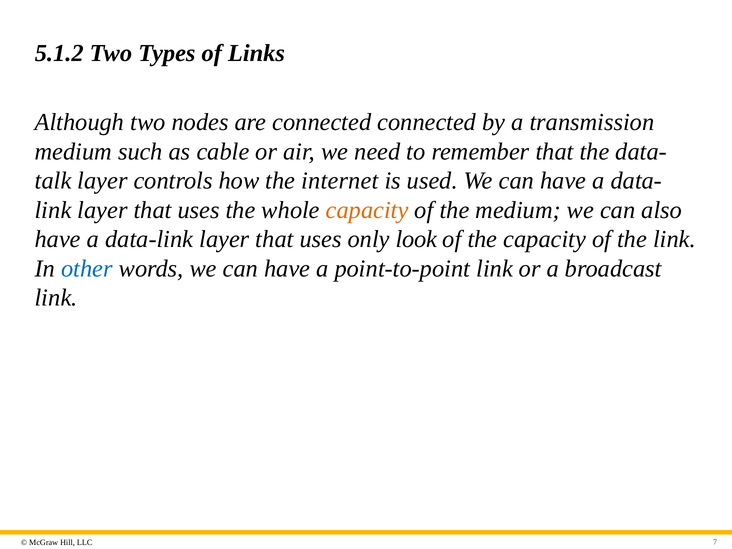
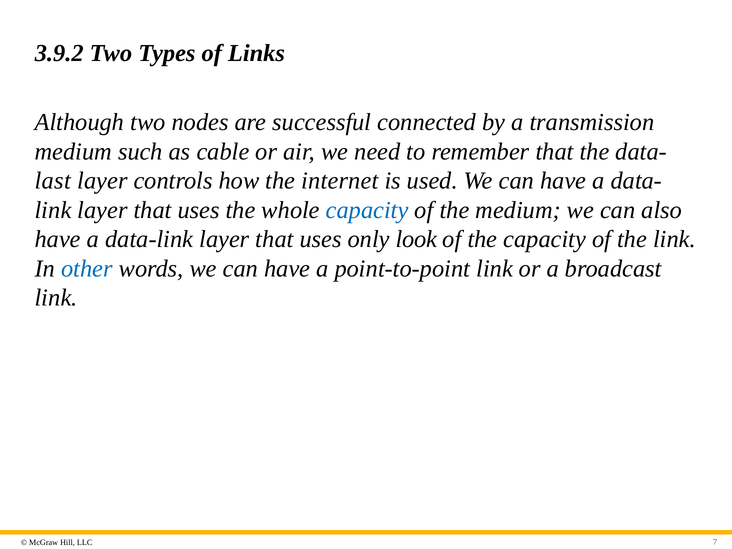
5.1.2: 5.1.2 -> 3.9.2 (59, 53)
are connected: connected -> successful (322, 122)
talk: talk -> last (53, 181)
capacity colour: orange -> blue (367, 210)
